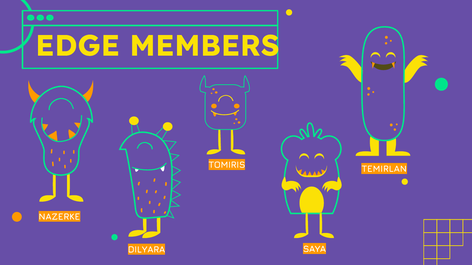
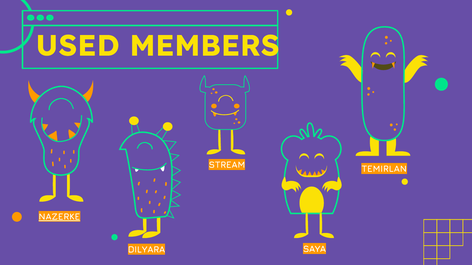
EDGE: EDGE -> USED (78, 46)
TOMIRIS: TOMIRIS -> STREAM (227, 165)
NAZERKE underline: none -> present (59, 217)
